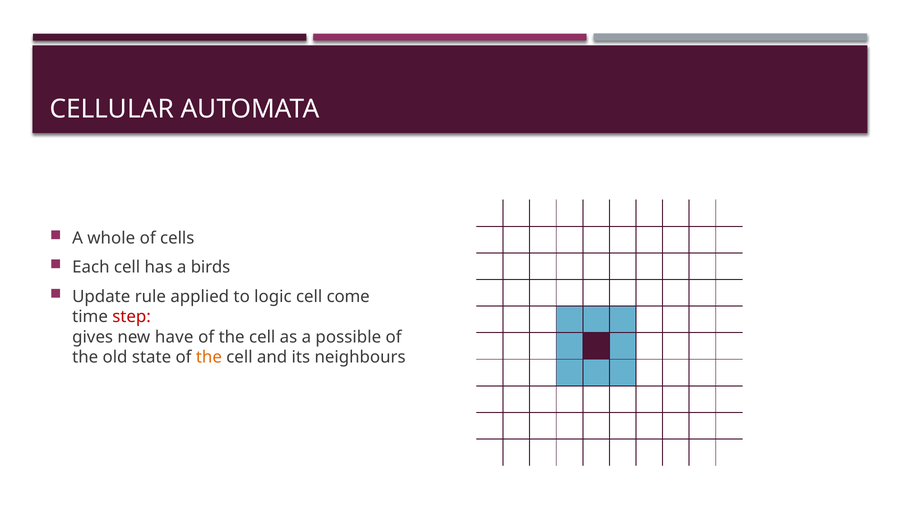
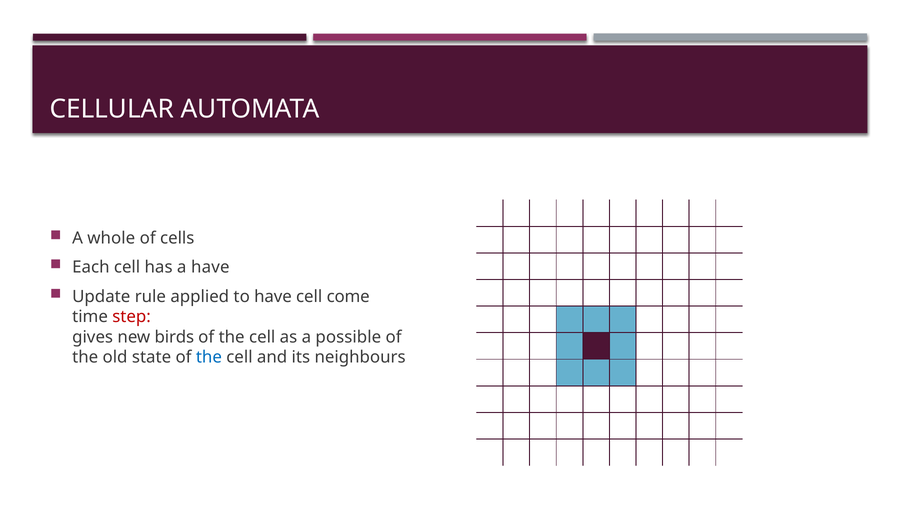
a birds: birds -> have (210, 268)
to logic: logic -> have (273, 297)
have: have -> birds (174, 337)
the colour: orange -> blue (209, 358)
